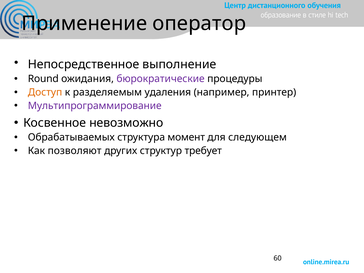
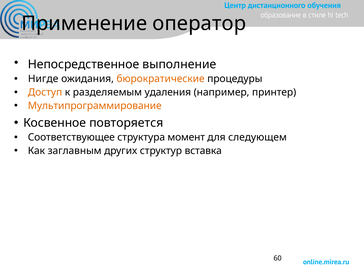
Round: Round -> Нигде (43, 79)
бюрократические colour: purple -> orange (161, 79)
Мультипрограммирование colour: purple -> orange (95, 106)
невозможно: невозможно -> повторяется (126, 123)
Обрабатываемых: Обрабатываемых -> Соответствующее (71, 137)
позволяют: позволяют -> заглавным (75, 151)
требует: требует -> вставка (203, 151)
